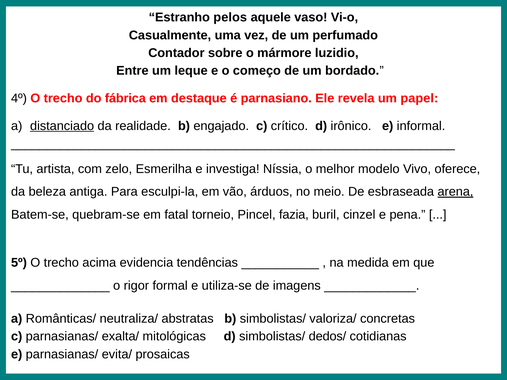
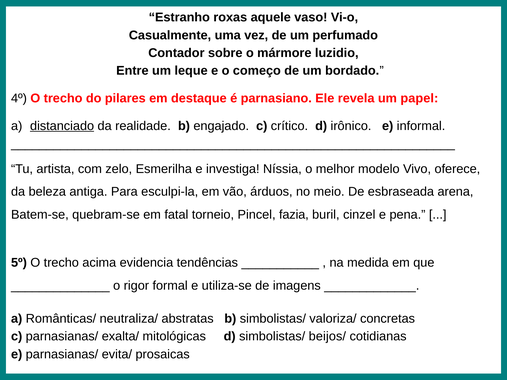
pelos: pelos -> roxas (230, 17)
fábrica: fábrica -> pilares (125, 98)
arena underline: present -> none (455, 192)
dedos/: dedos/ -> beijos/ (327, 337)
